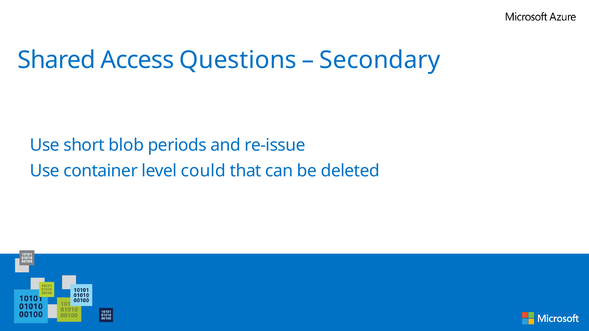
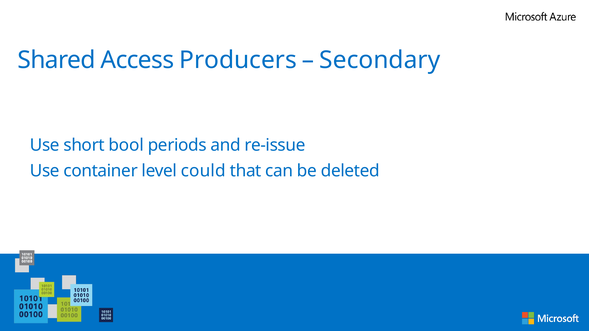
Questions: Questions -> Producers (238, 60)
blob: blob -> bool (126, 145)
